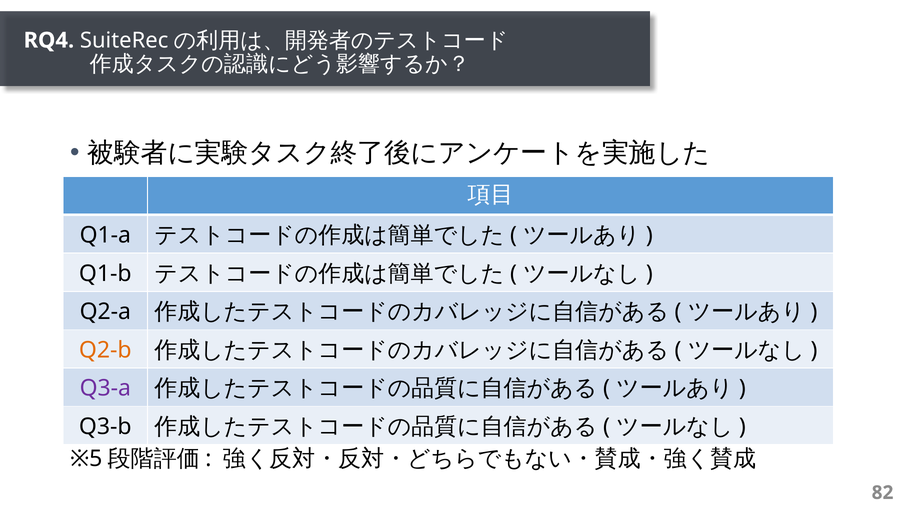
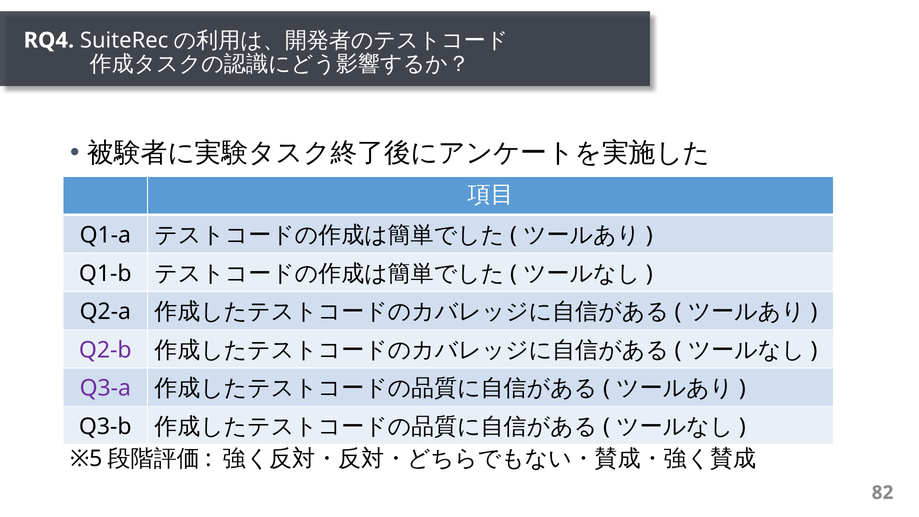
Q2-b colour: orange -> purple (105, 350)
